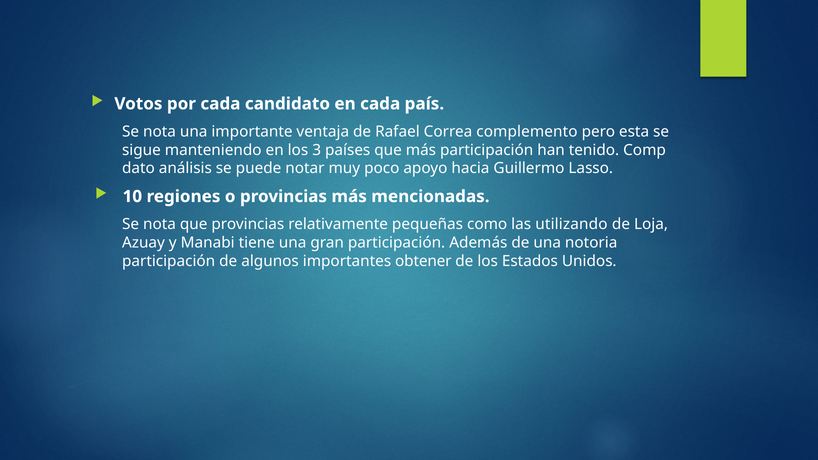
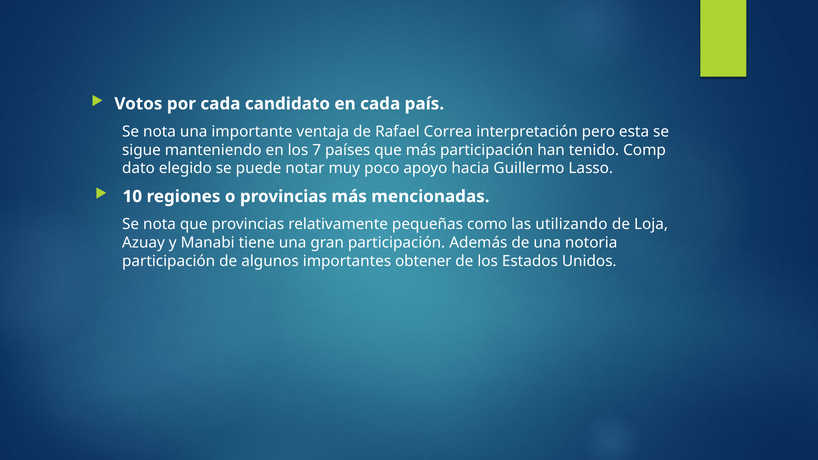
complemento: complemento -> interpretación (527, 132)
3: 3 -> 7 (317, 150)
análisis: análisis -> elegido (185, 168)
